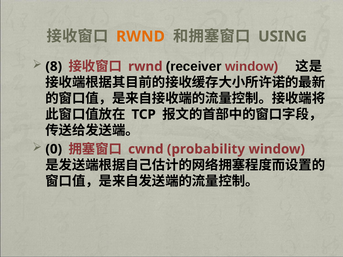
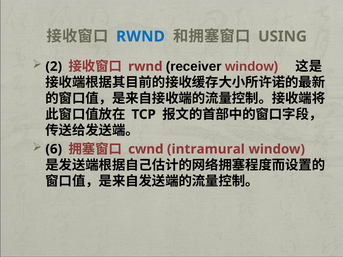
RWND colour: orange -> blue (140, 37)
8: 8 -> 2 (54, 67)
0: 0 -> 6 (54, 149)
probability: probability -> intramural (206, 149)
